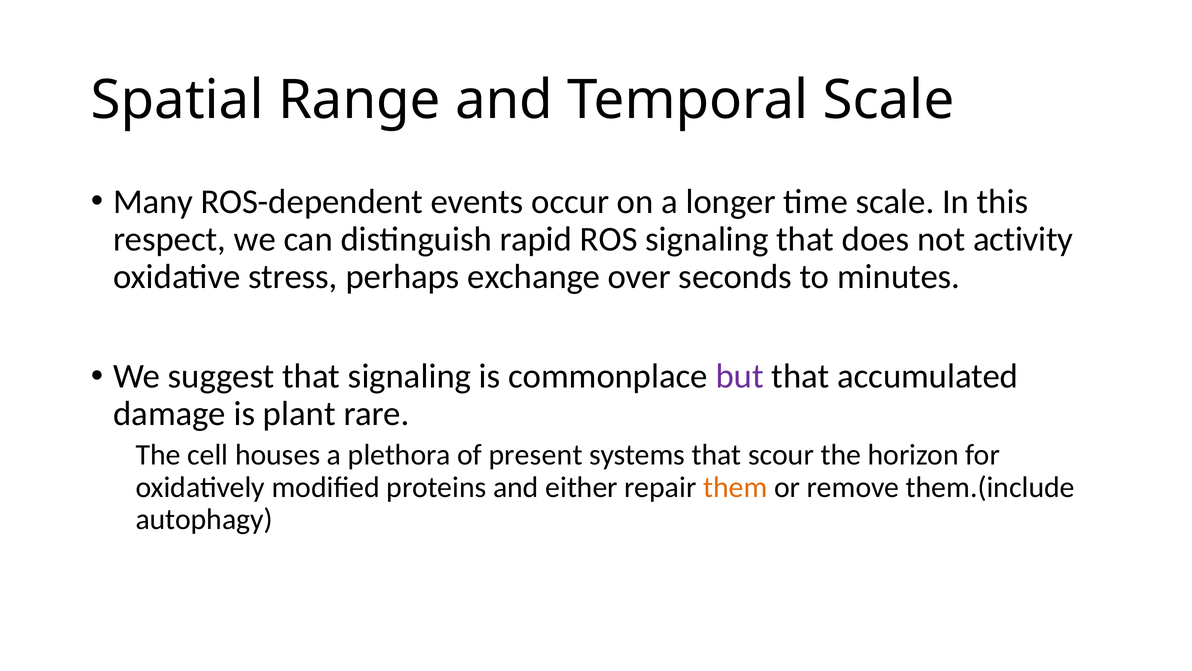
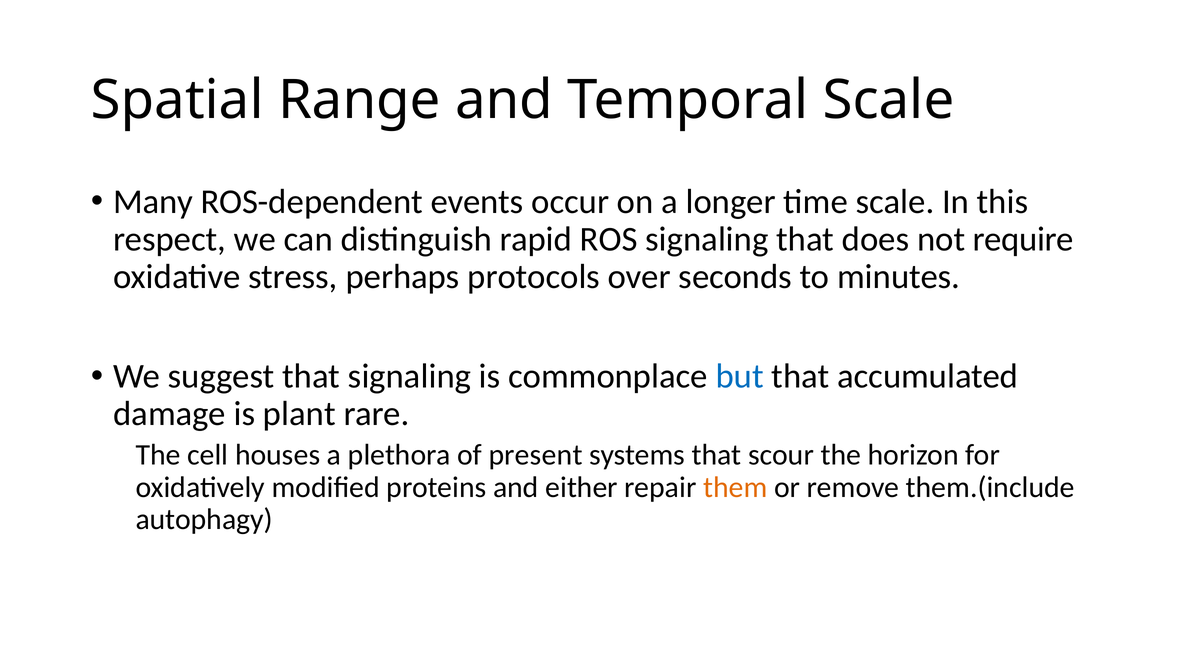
activity: activity -> require (1023, 239)
exchange: exchange -> protocols (534, 276)
but colour: purple -> blue (740, 376)
